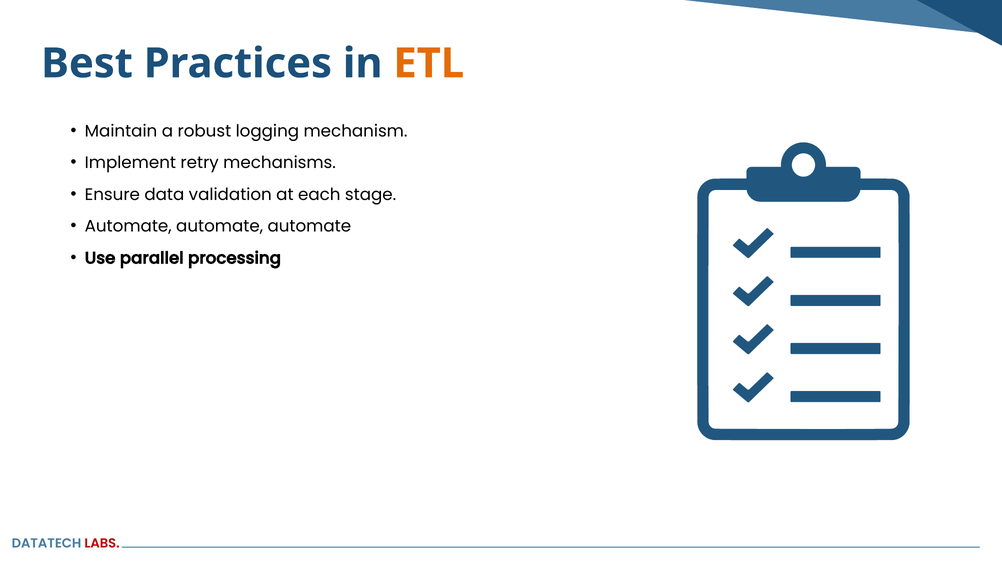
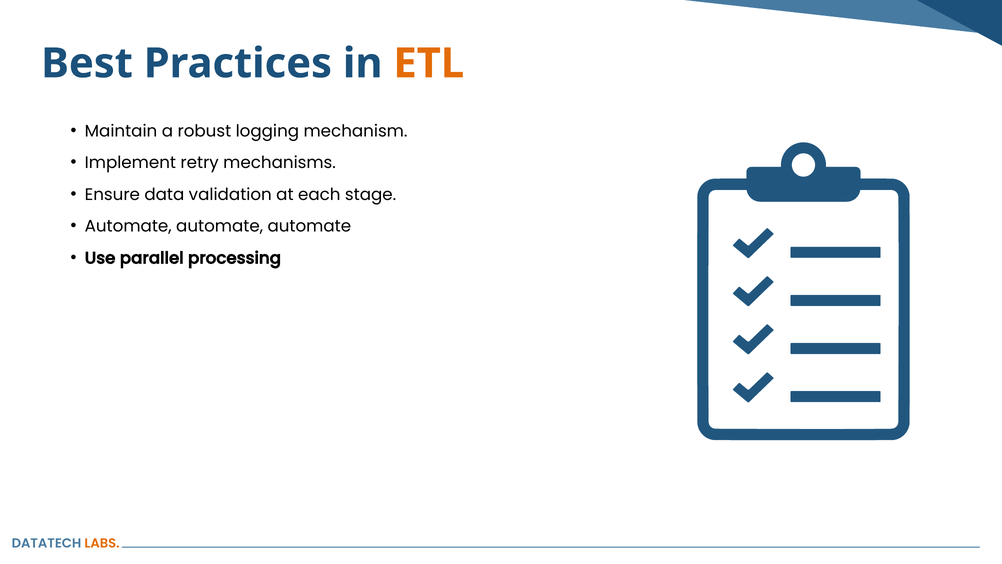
LABS colour: red -> orange (102, 543)
